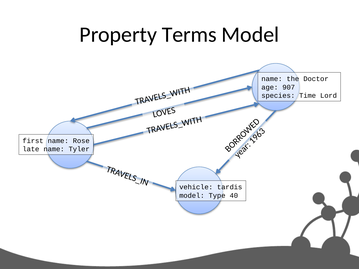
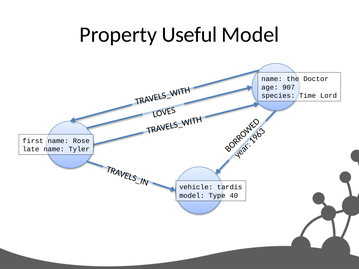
Terms: Terms -> Useful (189, 35)
